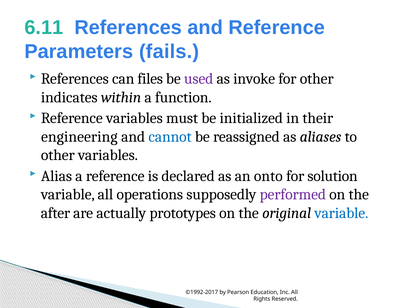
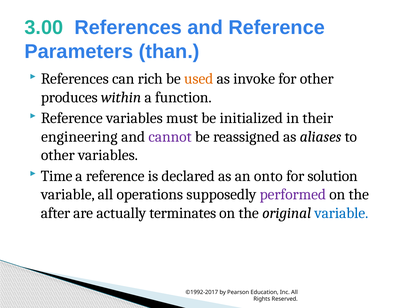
6.11: 6.11 -> 3.00 (44, 28)
fails: fails -> than (169, 52)
files: files -> rich (150, 79)
used colour: purple -> orange (199, 79)
indicates: indicates -> produces (69, 97)
cannot colour: blue -> purple (170, 136)
Alias: Alias -> Time (57, 176)
prototypes: prototypes -> terminates (183, 213)
